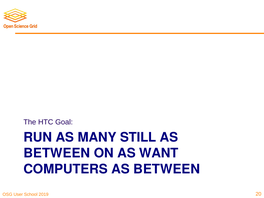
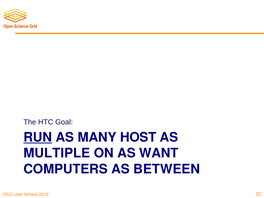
RUN underline: none -> present (38, 137)
STILL: STILL -> HOST (138, 137)
BETWEEN: BETWEEN -> MULTIPLE (57, 153)
